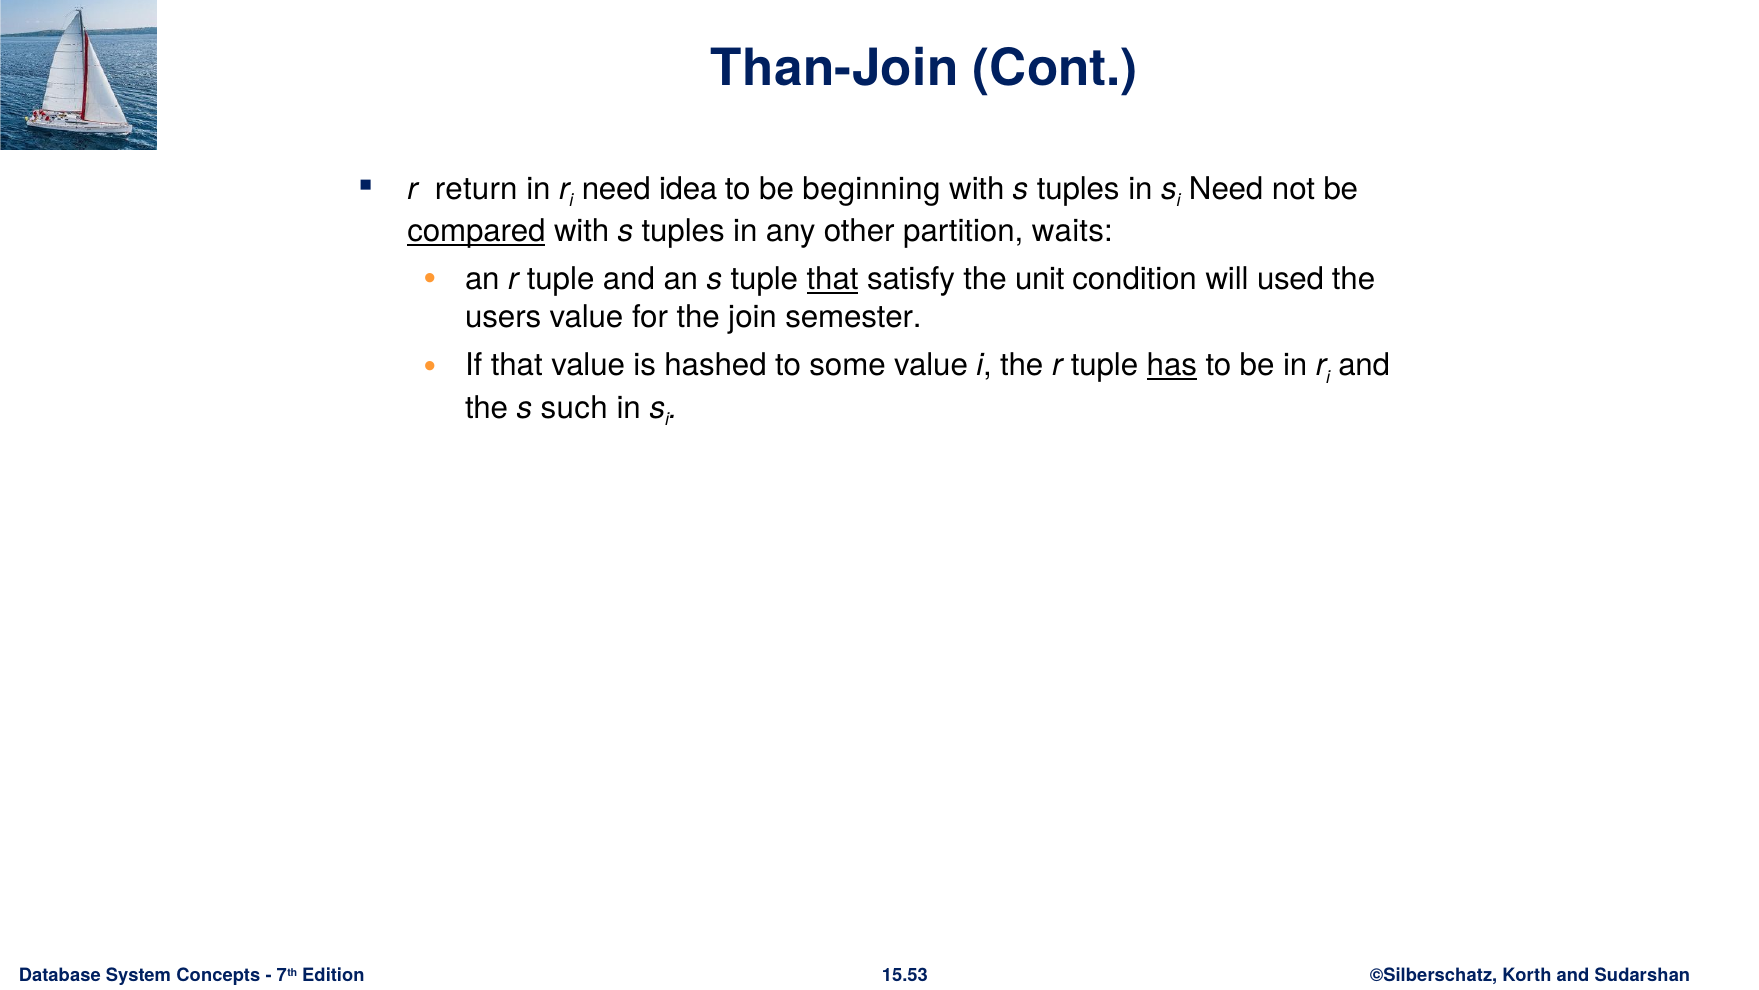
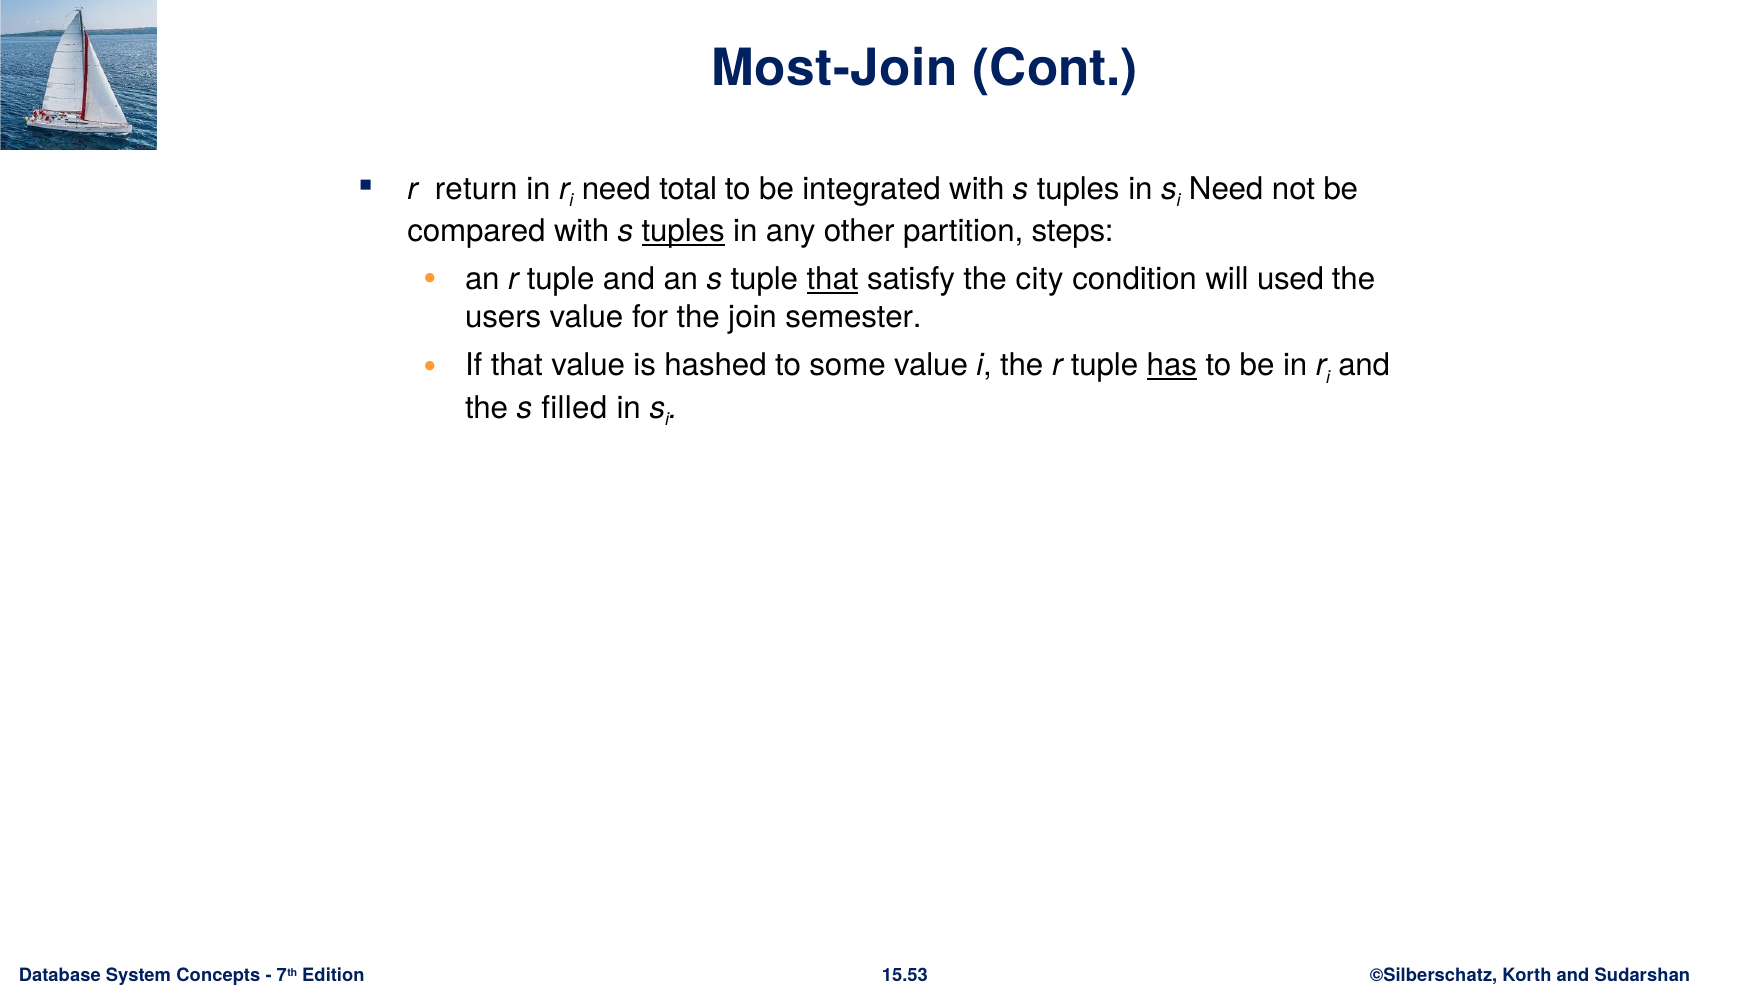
Than-Join: Than-Join -> Most-Join (835, 69)
idea: idea -> total (688, 189)
beginning: beginning -> integrated (872, 189)
compared underline: present -> none (476, 231)
tuples underline: none -> present (683, 231)
waits: waits -> steps (1073, 231)
unit: unit -> city (1040, 279)
such: such -> filled (574, 408)
